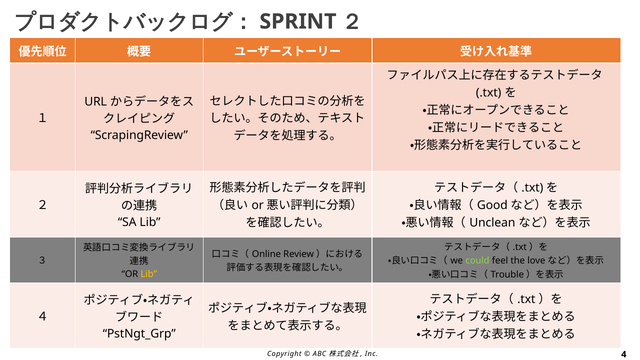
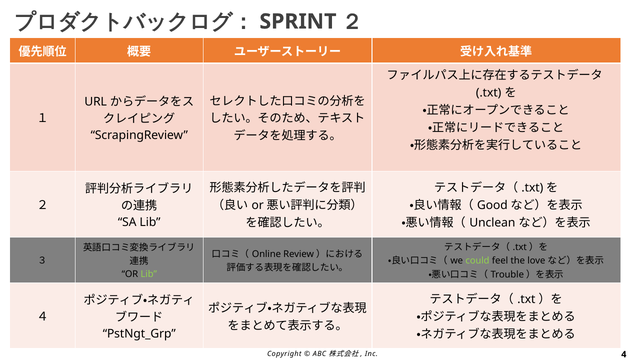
Lib colour: yellow -> light green (149, 274)
